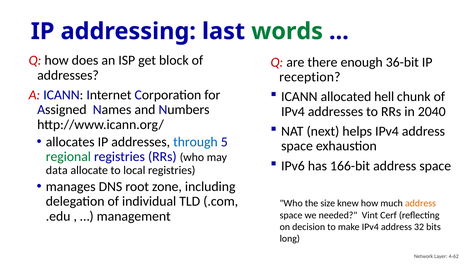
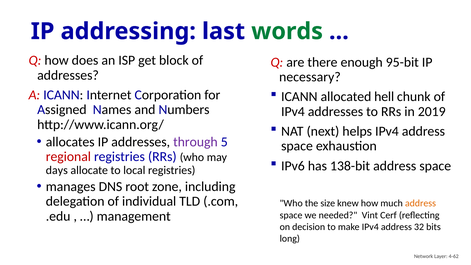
36-bit: 36-bit -> 95-bit (402, 62)
reception: reception -> necessary (310, 77)
2040: 2040 -> 2019 (432, 112)
through colour: blue -> purple (195, 142)
regional colour: green -> red (68, 157)
166-bit: 166-bit -> 138-bit (350, 166)
data: data -> days (57, 170)
